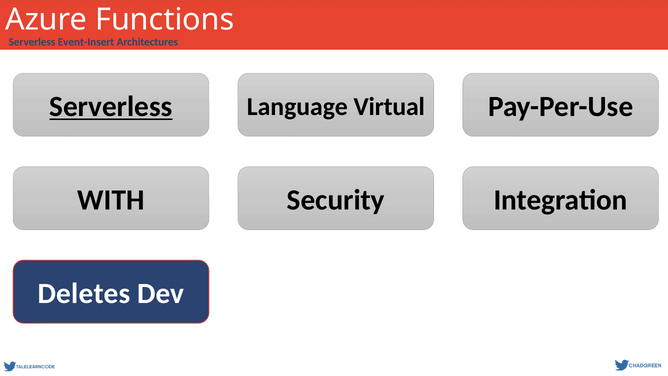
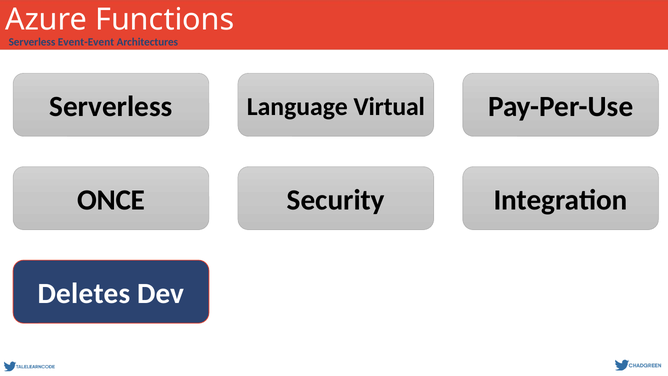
Event-Insert: Event-Insert -> Event-Event (86, 42)
Serverless underline: present -> none (111, 107)
WITH: WITH -> ONCE (111, 200)
